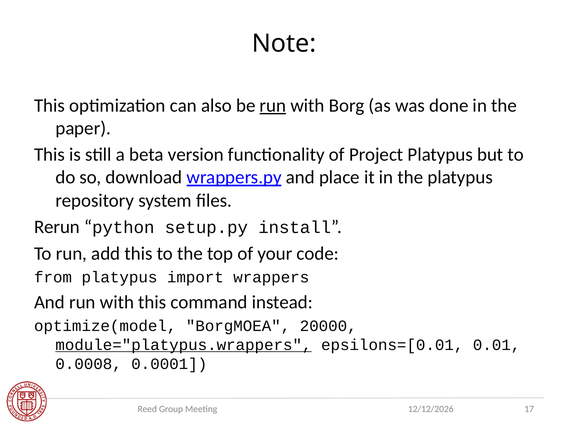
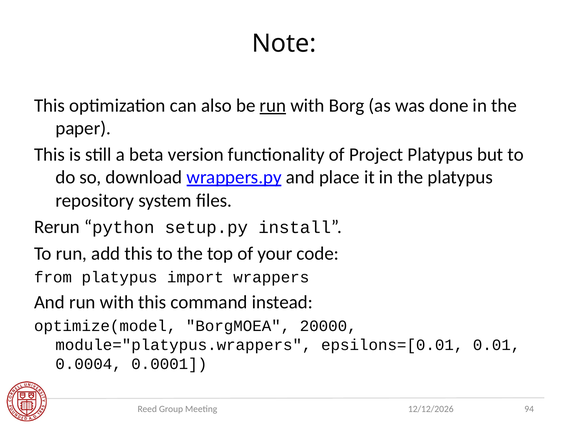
module="platypus.wrappers underline: present -> none (183, 345)
0.0008: 0.0008 -> 0.0004 (89, 364)
17: 17 -> 94 (529, 409)
